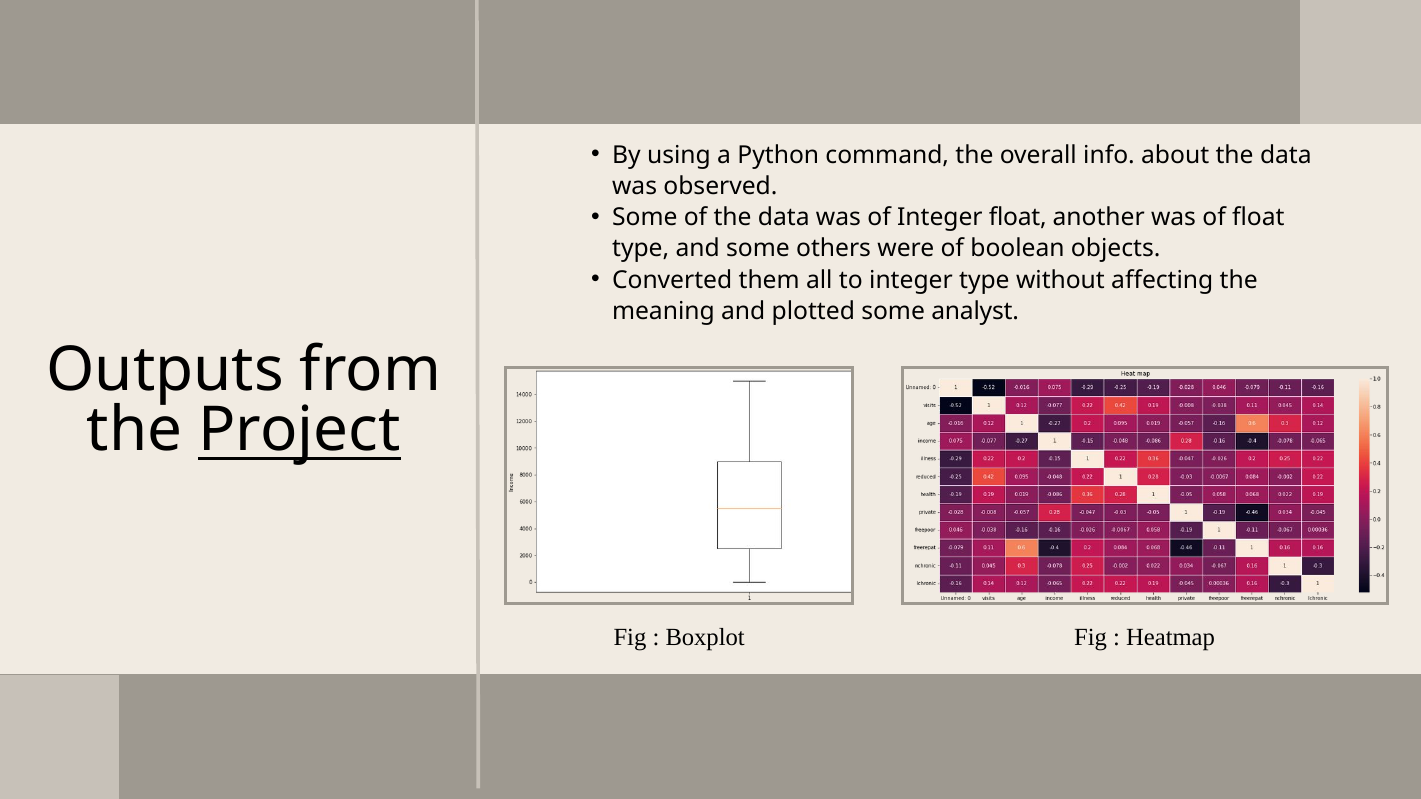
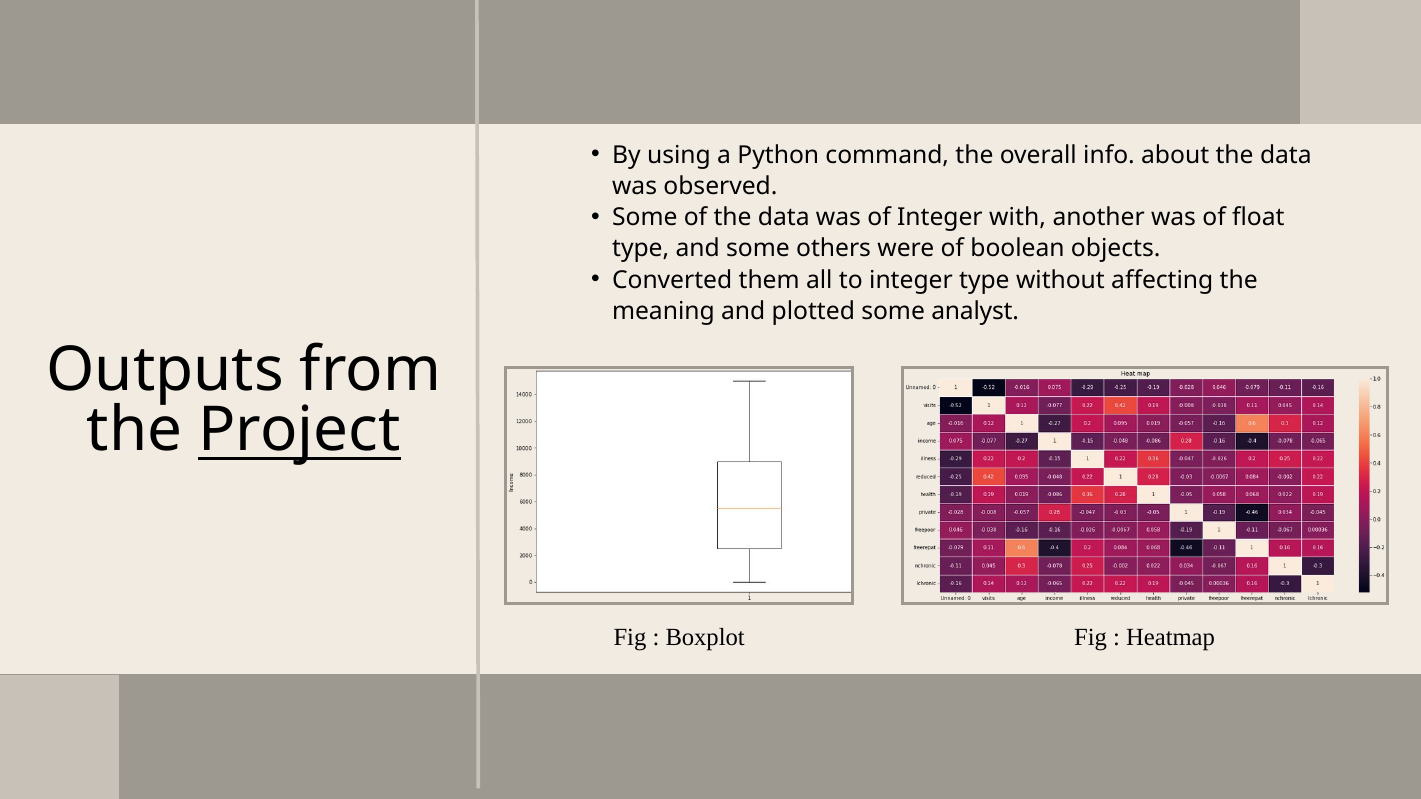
Integer float: float -> with (1018, 218)
